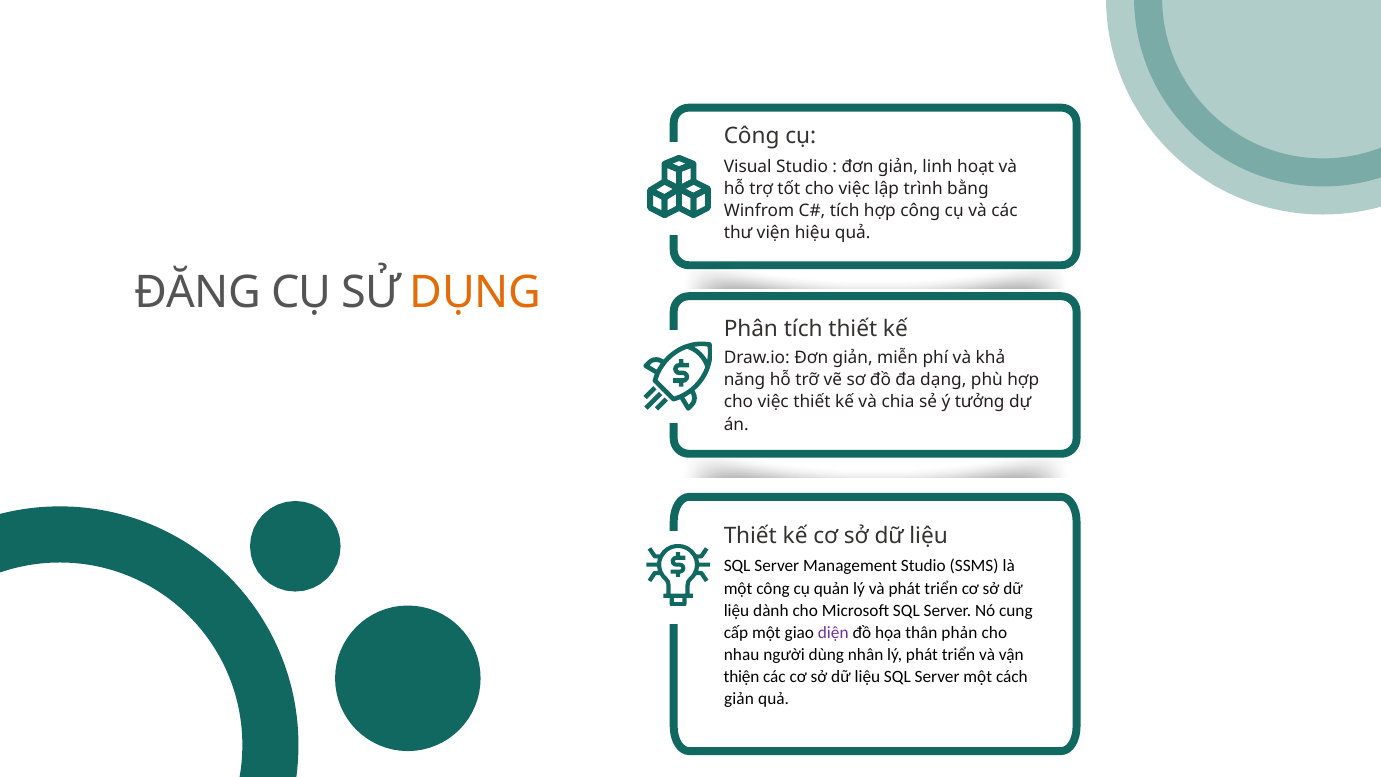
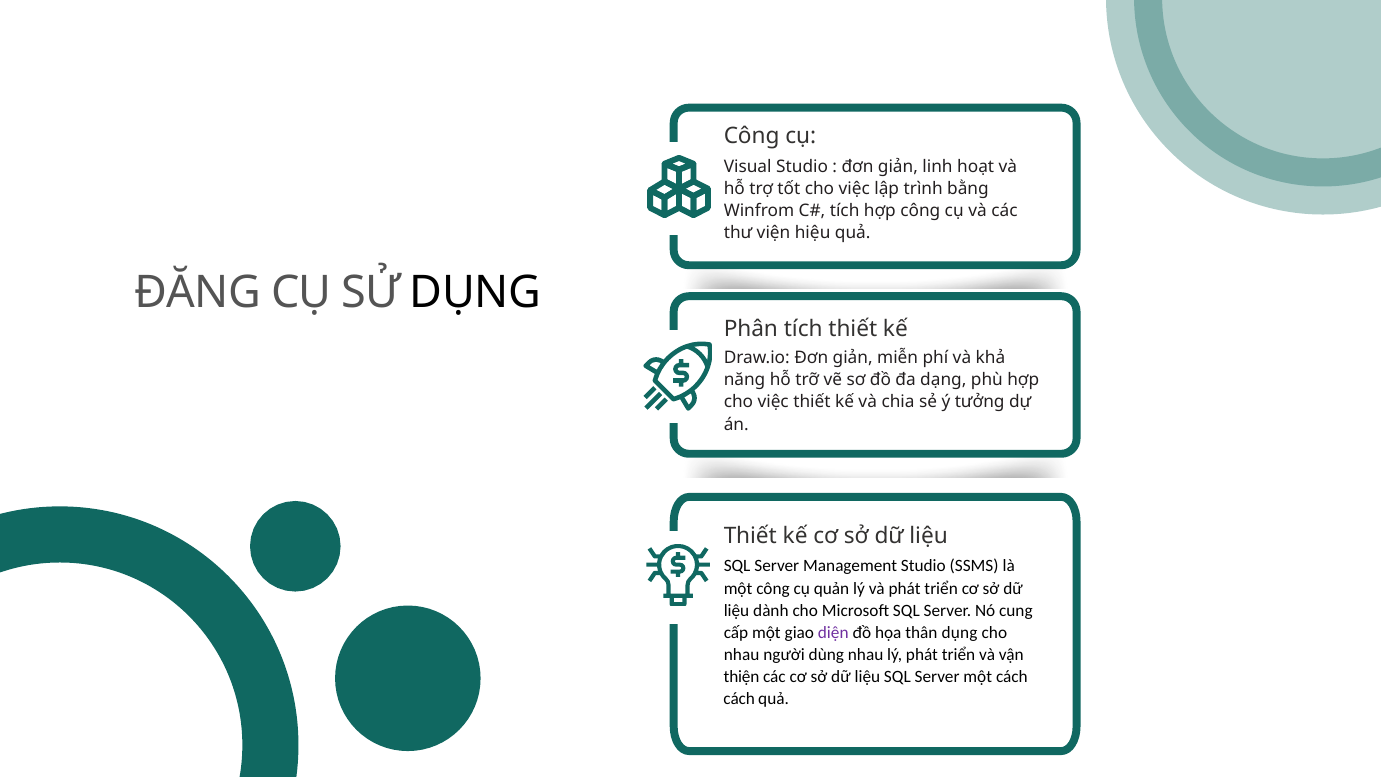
DỤNG colour: orange -> black (476, 293)
thân phản: phản -> dụng (959, 632)
dùng nhân: nhân -> nhau (866, 654)
giản: giản -> cách (739, 699)
